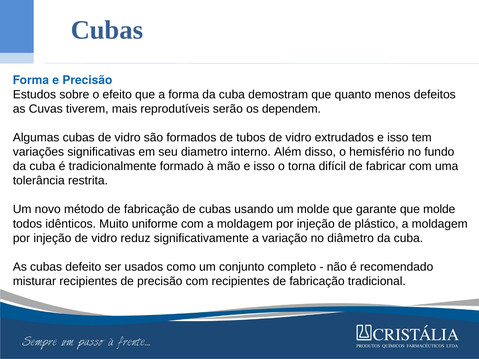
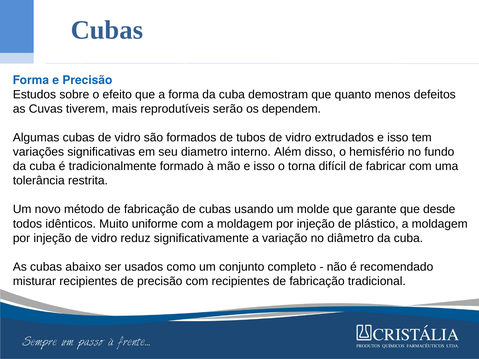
que molde: molde -> desde (439, 210)
defeito: defeito -> abaixo (83, 267)
